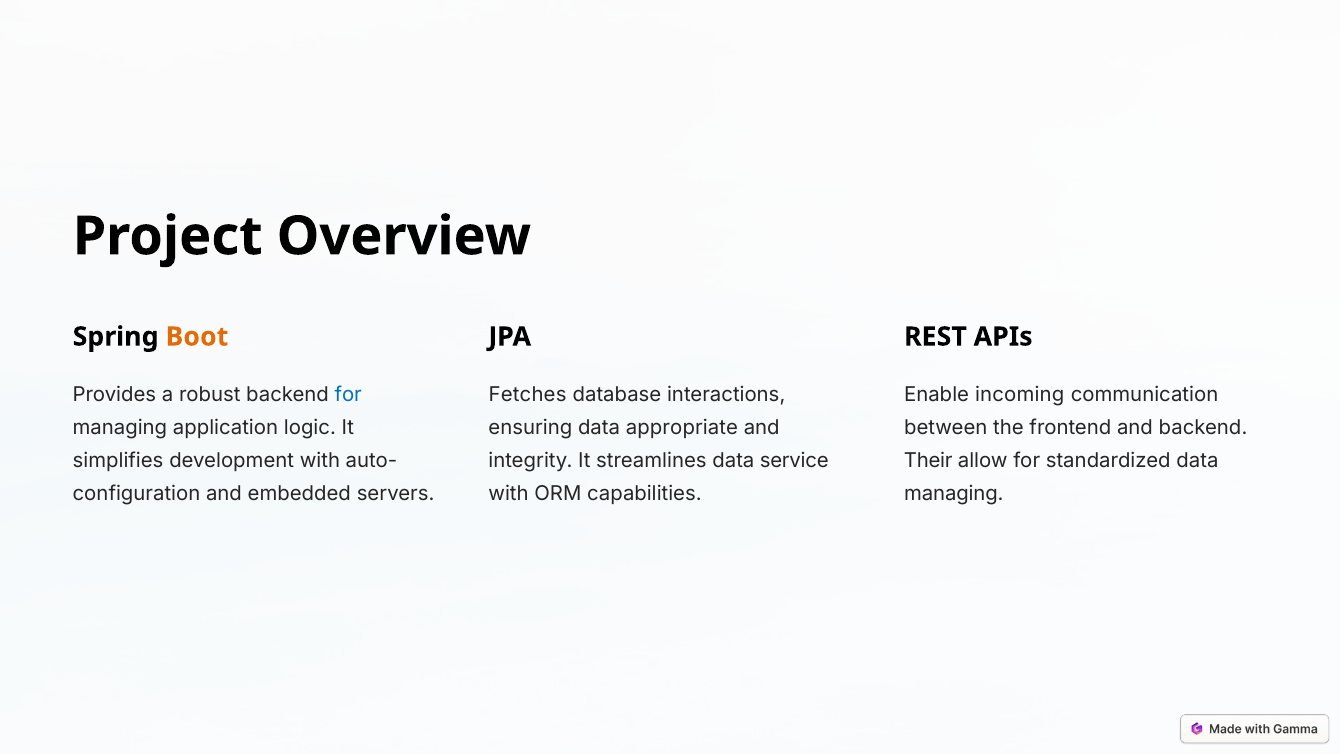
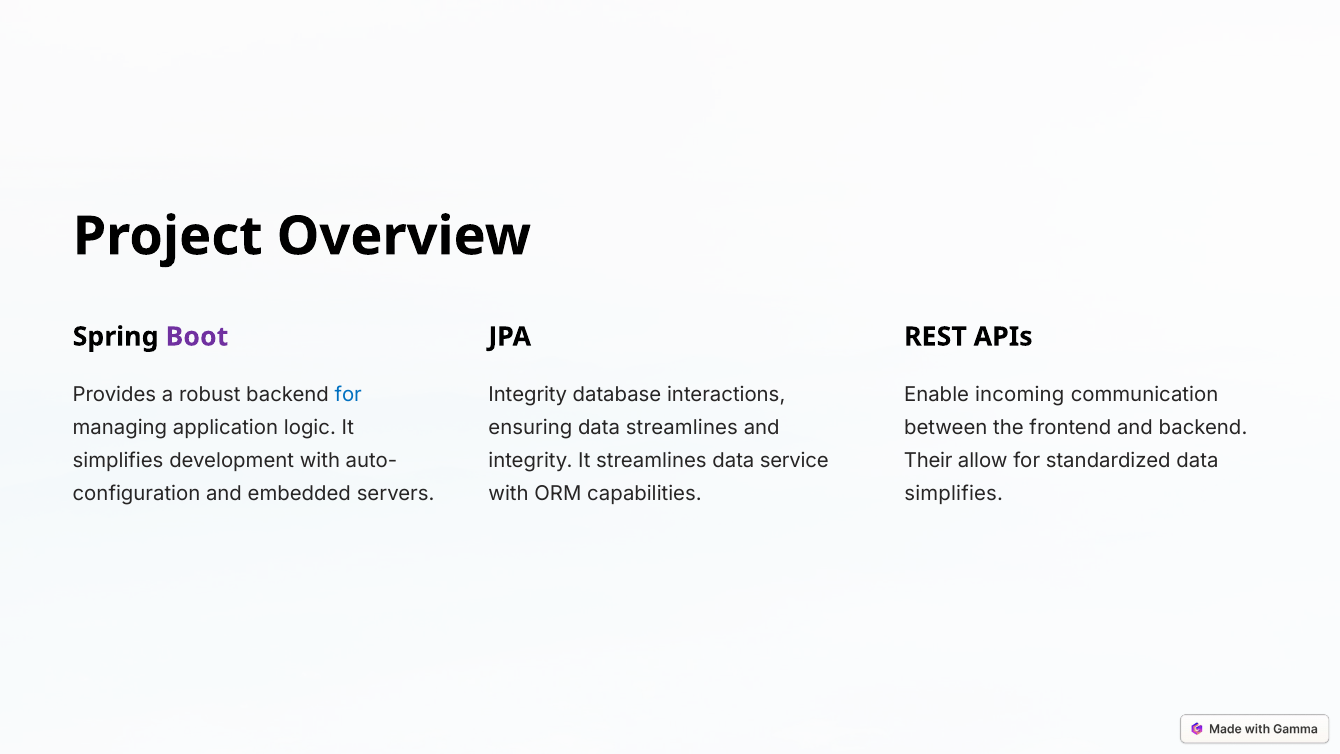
Boot colour: orange -> purple (197, 337)
Fetches: Fetches -> Integrity (528, 394)
data appropriate: appropriate -> streamlines (682, 427)
managing: managing -> simplifies (954, 494)
